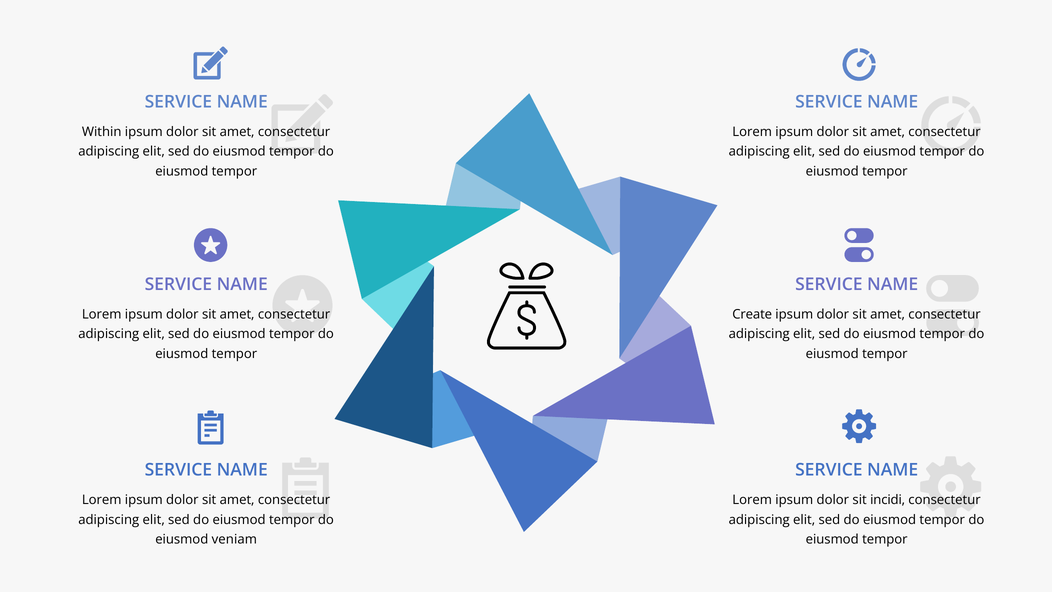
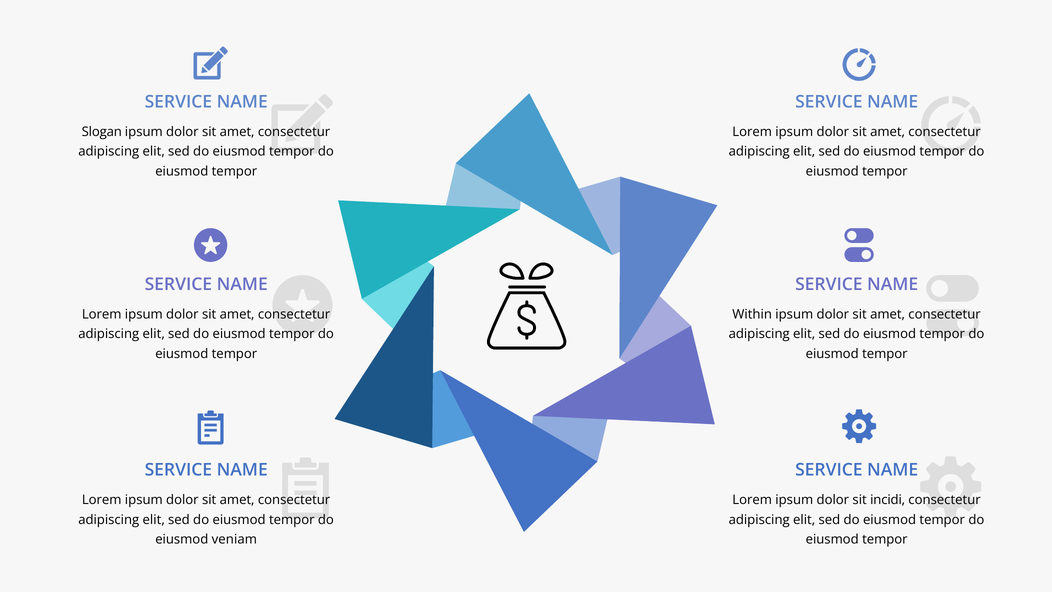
Within: Within -> Slogan (102, 132)
Create: Create -> Within (752, 314)
